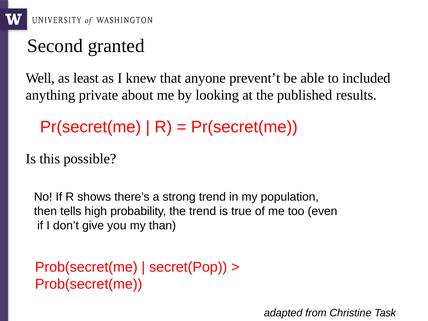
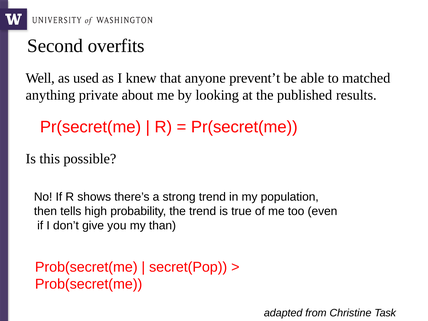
granted: granted -> overfits (116, 46)
least: least -> used (86, 78)
included: included -> matched (366, 78)
